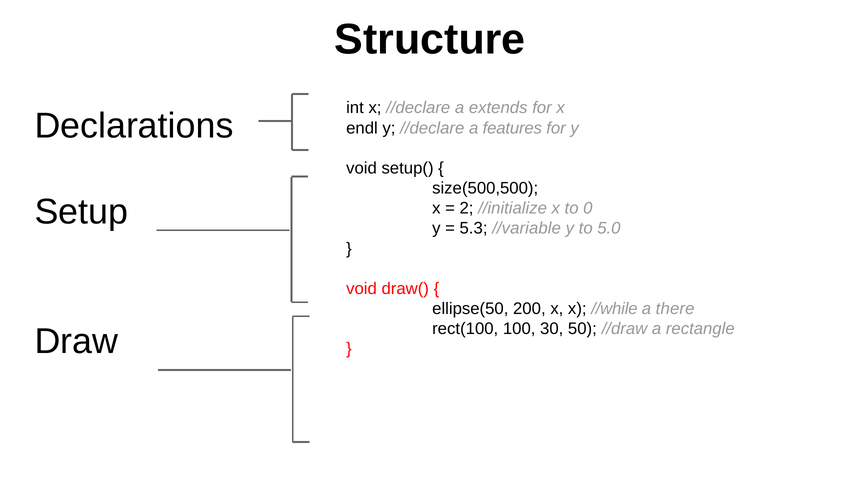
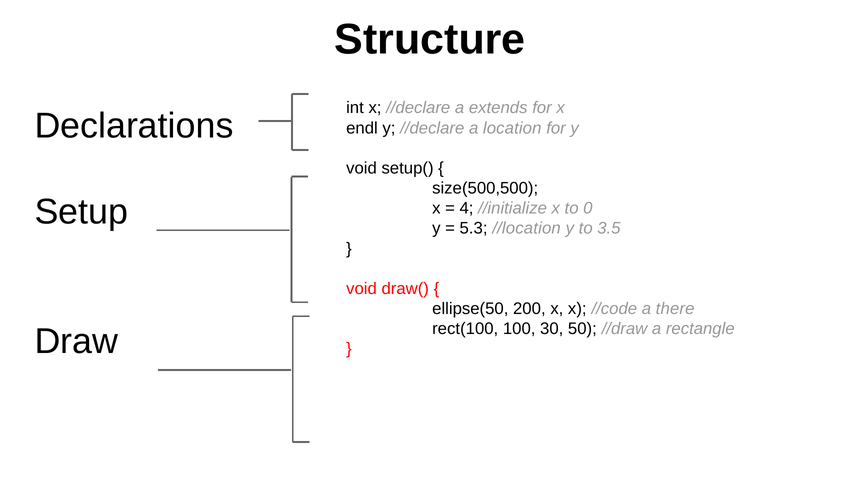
features: features -> location (512, 128)
2: 2 -> 4 (467, 208)
//variable: //variable -> //location (527, 228)
5.0: 5.0 -> 3.5 (609, 228)
//while: //while -> //code (614, 309)
